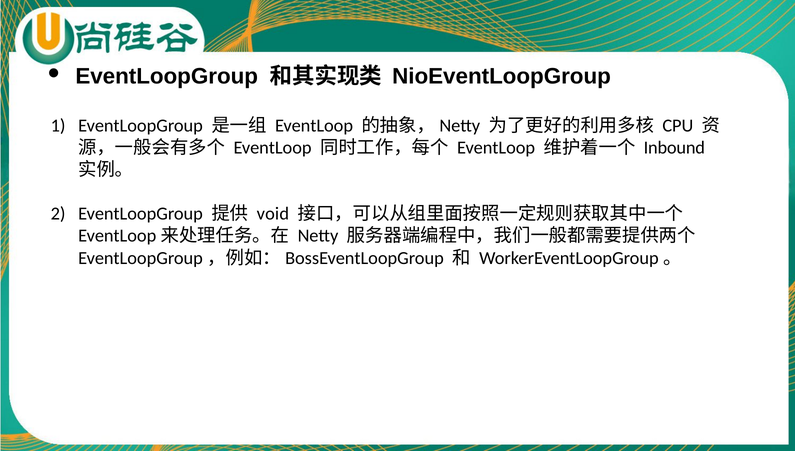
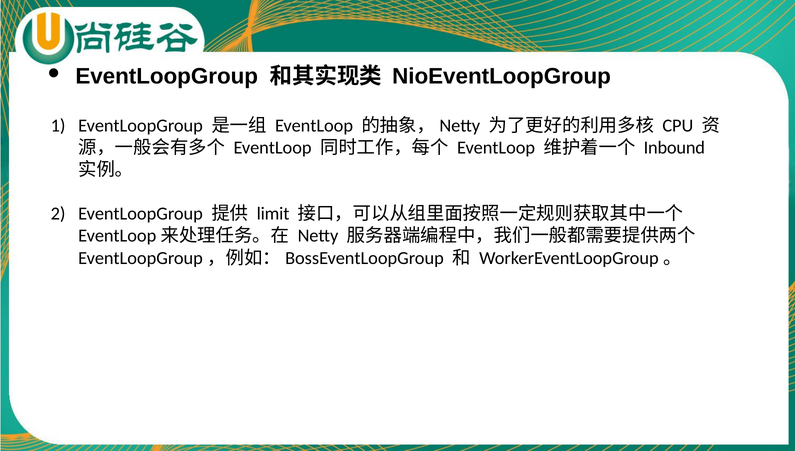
void: void -> limit (273, 214)
